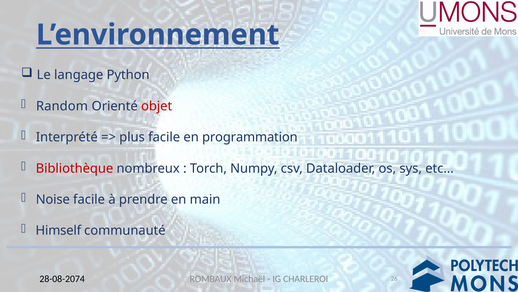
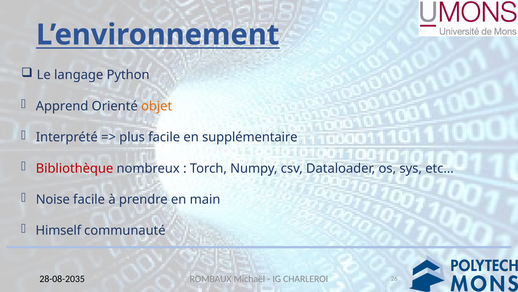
Random: Random -> Apprend (62, 106)
objet colour: red -> orange (157, 106)
programmation: programmation -> supplémentaire (250, 137)
28-08-2074: 28-08-2074 -> 28-08-2035 (62, 278)
